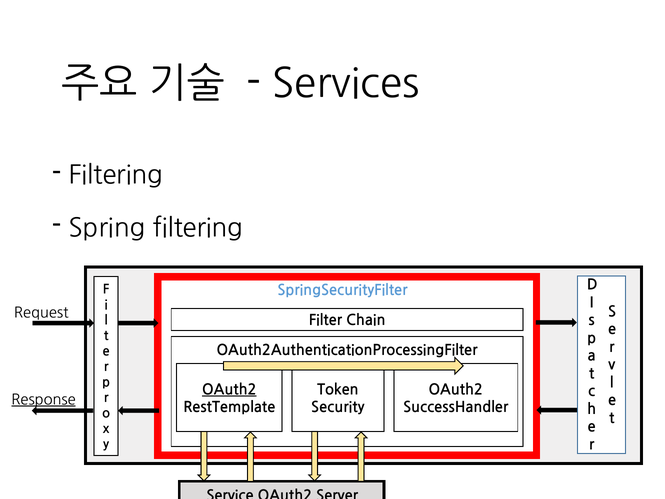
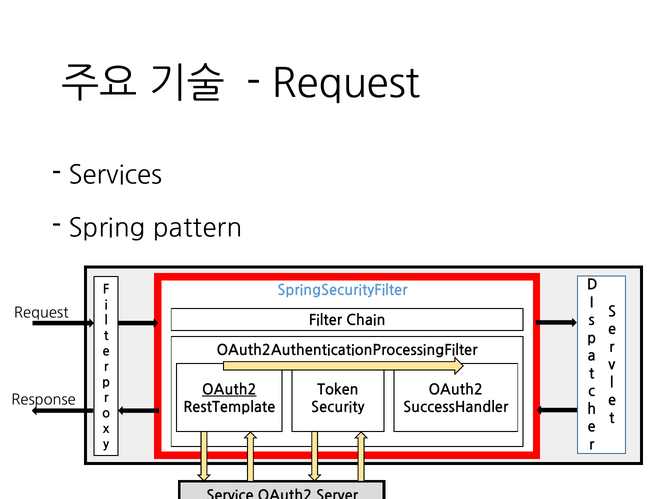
Services: Services -> Request (346, 84)
Filtering: Filtering -> Services (116, 175)
Spring filtering: filtering -> pattern (198, 228)
Response underline: present -> none (44, 400)
